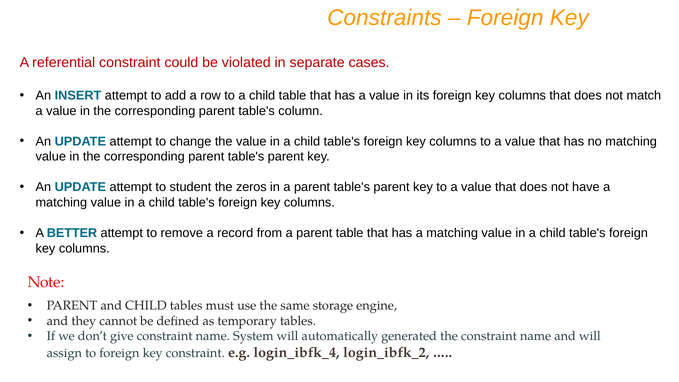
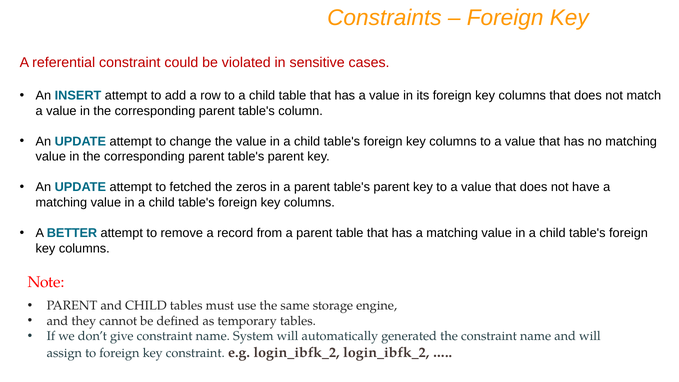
separate: separate -> sensitive (317, 63)
student: student -> fetched (190, 187)
e.g login_ibfk_4: login_ibfk_4 -> login_ibfk_2 (297, 352)
